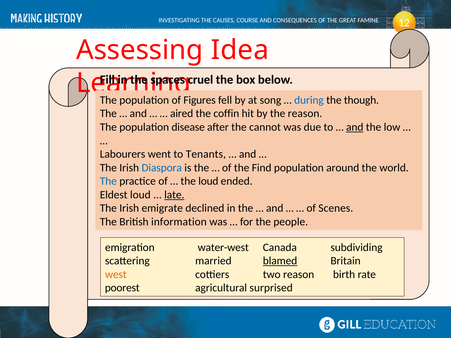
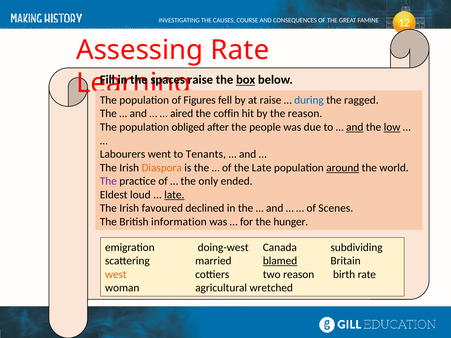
Assessing Idea: Idea -> Rate (240, 50)
cruel: cruel -> raise (200, 80)
box underline: none -> present (246, 80)
at song: song -> raise (271, 100)
though: though -> ragged (361, 100)
disease: disease -> obliged (188, 127)
cannot: cannot -> people (265, 127)
low underline: none -> present (392, 127)
Diaspora colour: blue -> orange (162, 168)
the Find: Find -> Late (262, 168)
around underline: none -> present (343, 168)
The colour: blue -> purple (108, 181)
the loud: loud -> only (208, 181)
emigrate: emigrate -> favoured (162, 208)
people: people -> hunger (291, 222)
water-west: water-west -> doing-west (223, 248)
poorest: poorest -> woman (122, 288)
surprised: surprised -> wretched (271, 288)
